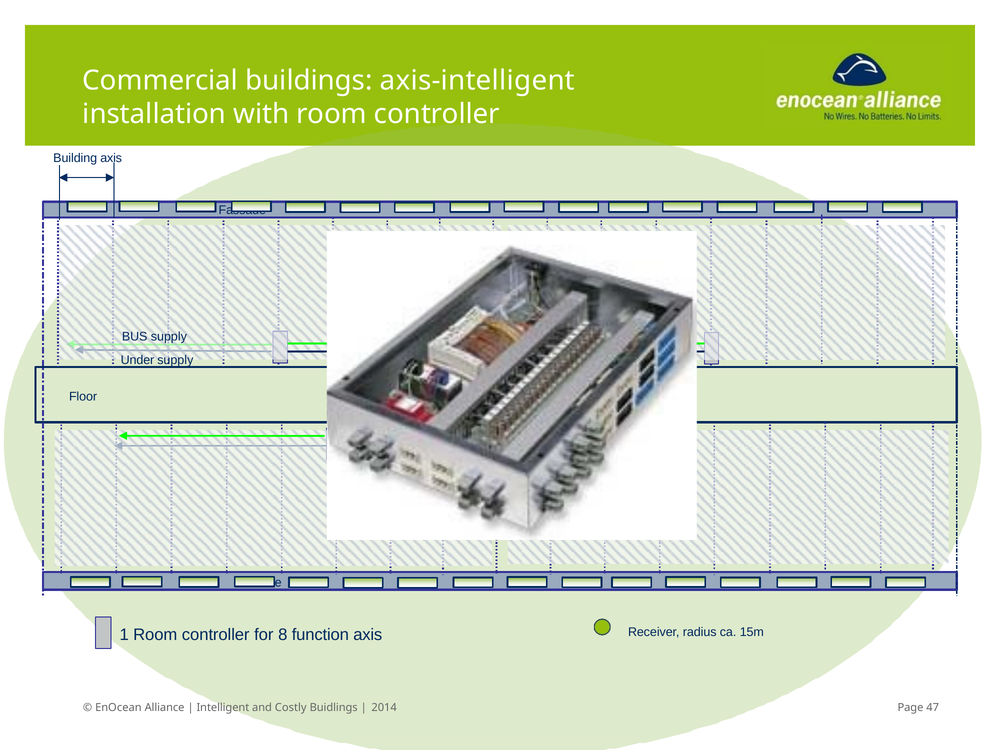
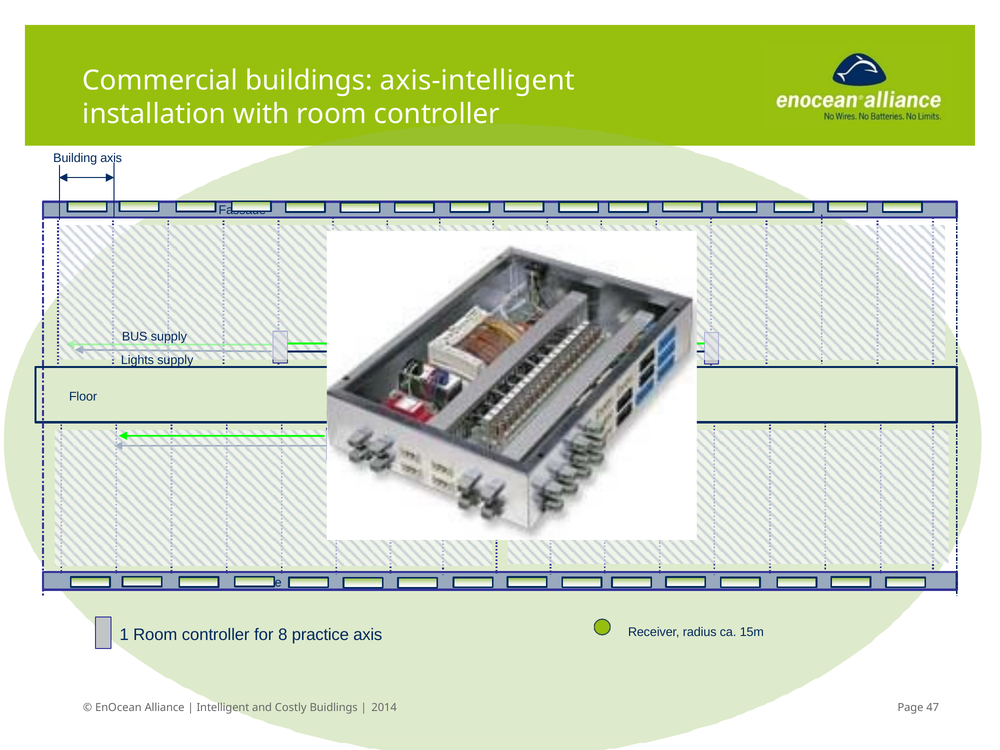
Under: Under -> Lights (137, 360)
function: function -> practice (320, 635)
